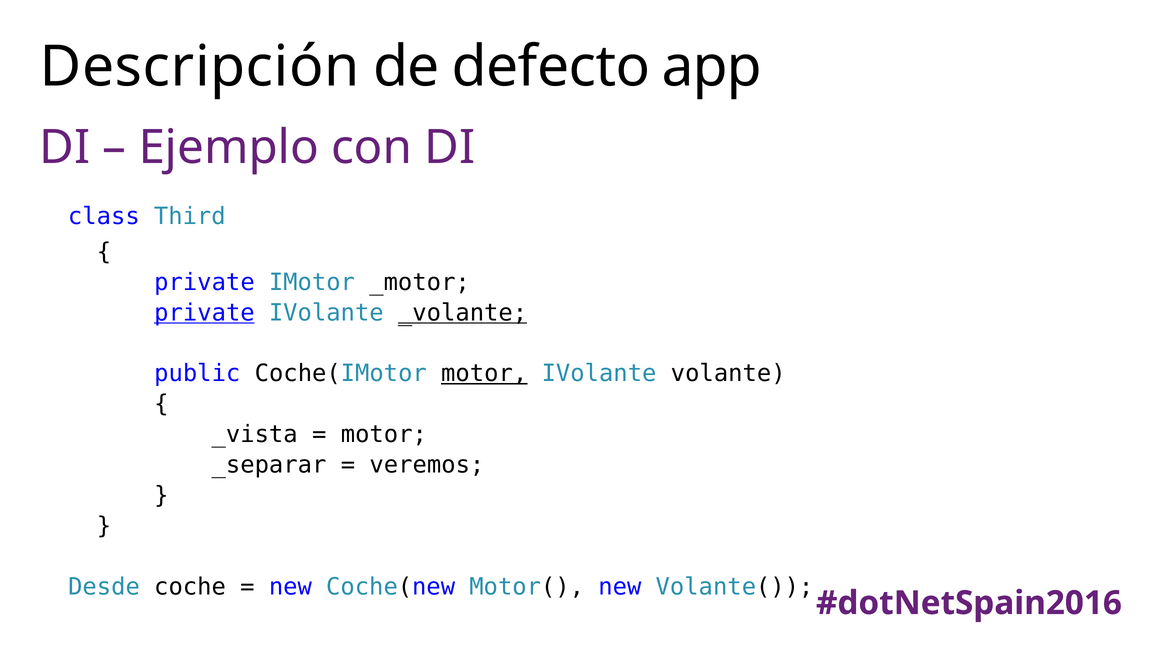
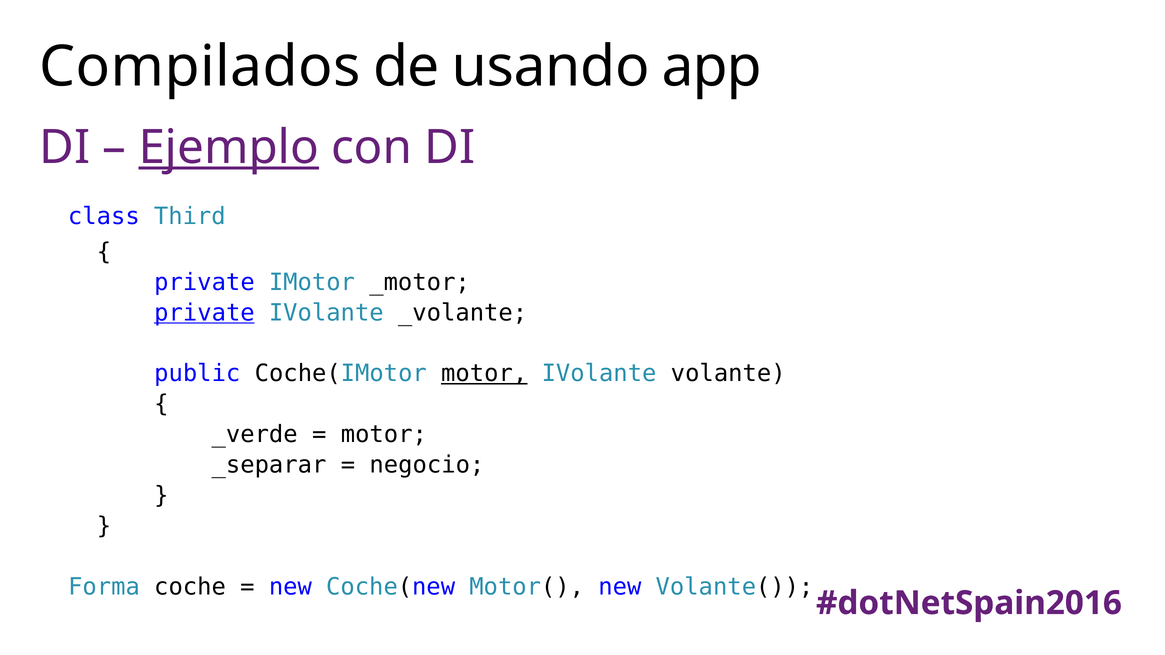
Descripción: Descripción -> Compilados (200, 67)
defecto: defecto -> usando (551, 67)
Ejemplo underline: none -> present (229, 148)
_volante underline: present -> none (463, 313)
_vista: _vista -> _verde (255, 435)
veremos: veremos -> negocio (427, 465)
Desde: Desde -> Forma (104, 587)
